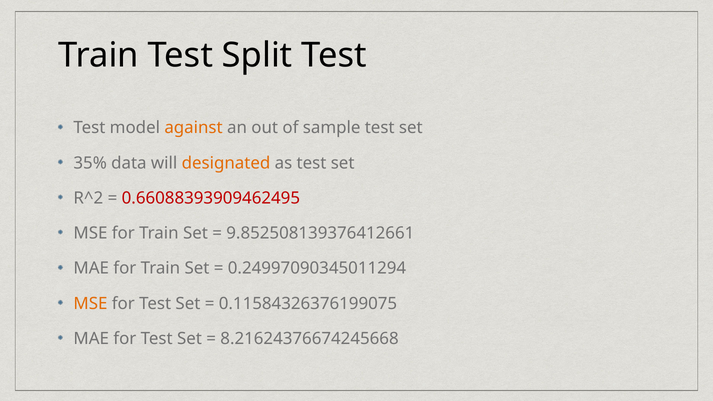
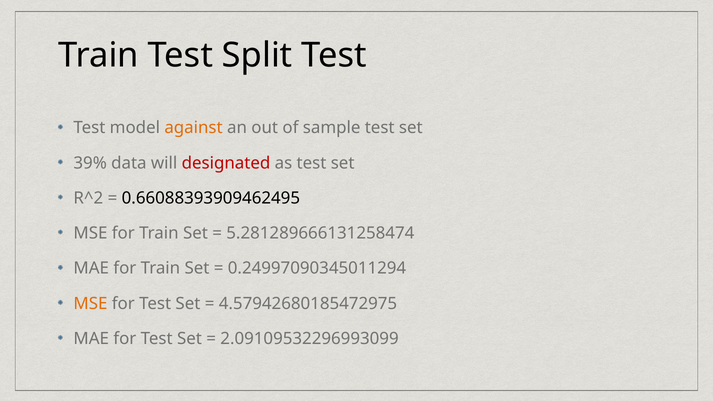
35%: 35% -> 39% (90, 163)
designated colour: orange -> red (226, 163)
0.66088393909462495 colour: red -> black (211, 198)
9.852508139376412661: 9.852508139376412661 -> 5.281289666131258474 (320, 233)
0.11584326376199075: 0.11584326376199075 -> 4.57942680185472975 (308, 304)
8.21624376674245668: 8.21624376674245668 -> 2.09109532296993099 (310, 339)
